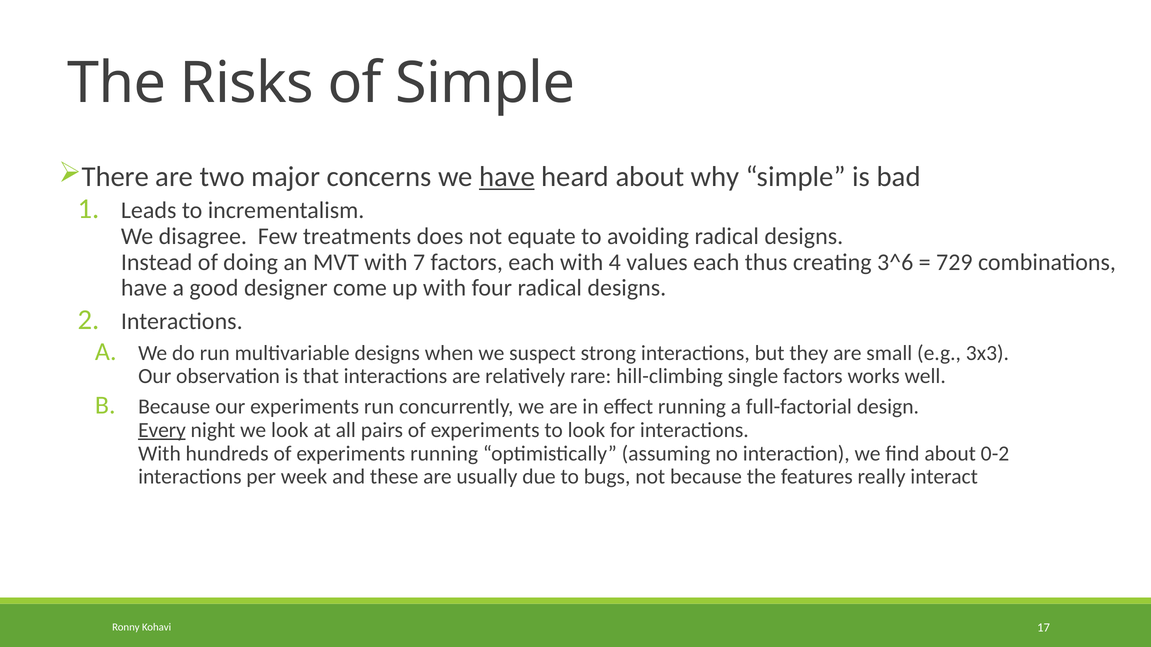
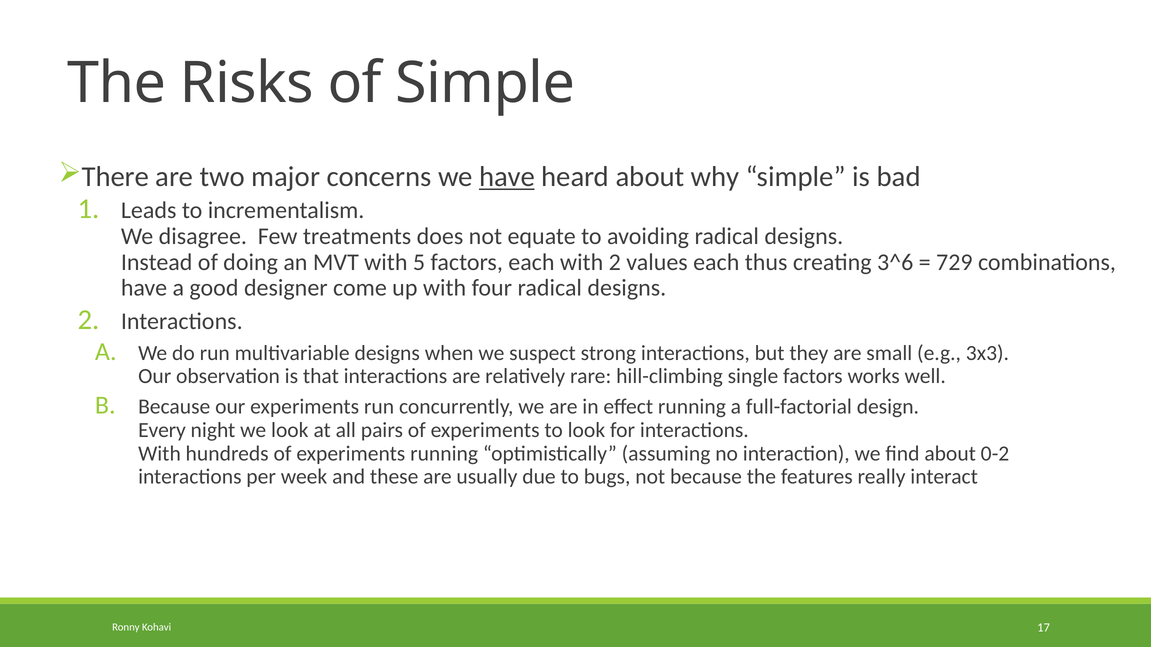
7: 7 -> 5 (419, 262)
with 4: 4 -> 2 (615, 262)
Every underline: present -> none (162, 430)
